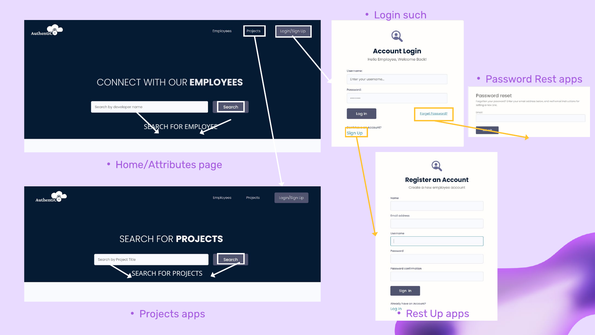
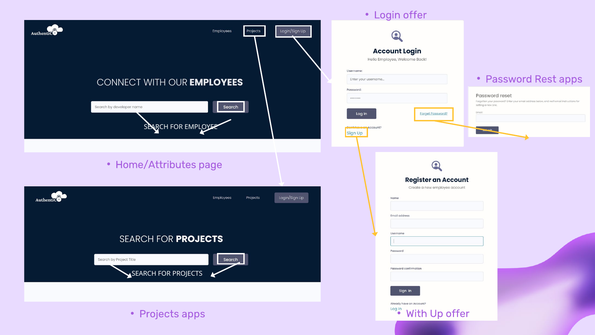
Login such: such -> offer (415, 15)
Rest: Rest -> With (417, 313)
Up apps: apps -> offer (458, 313)
